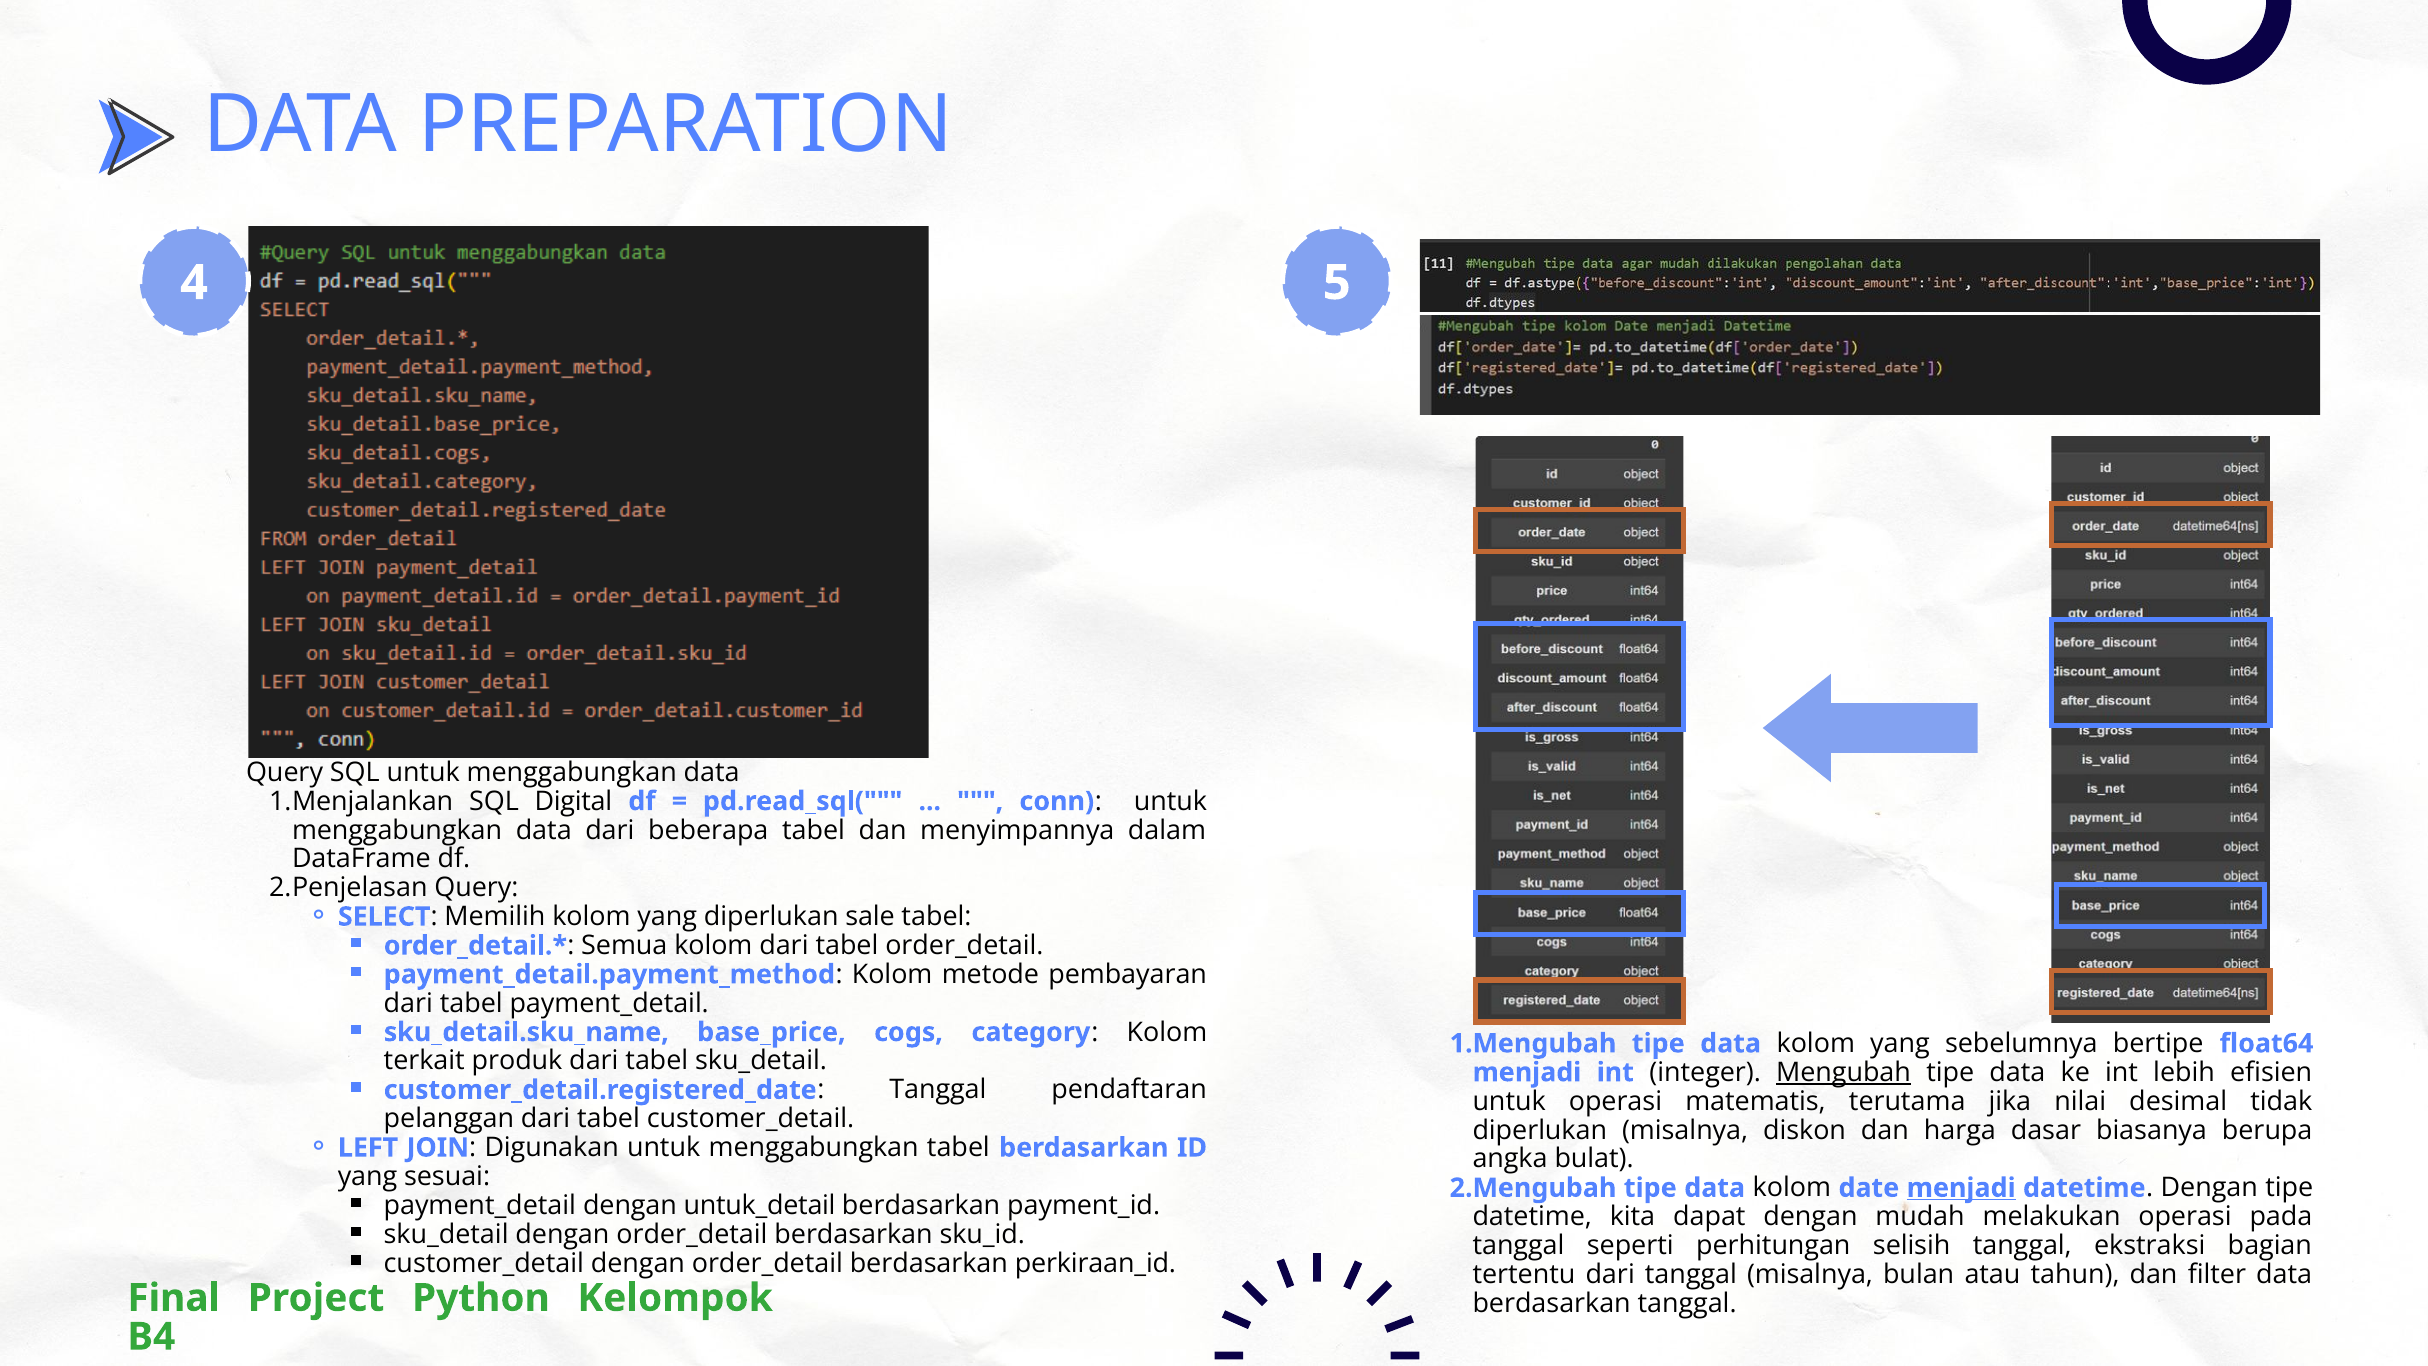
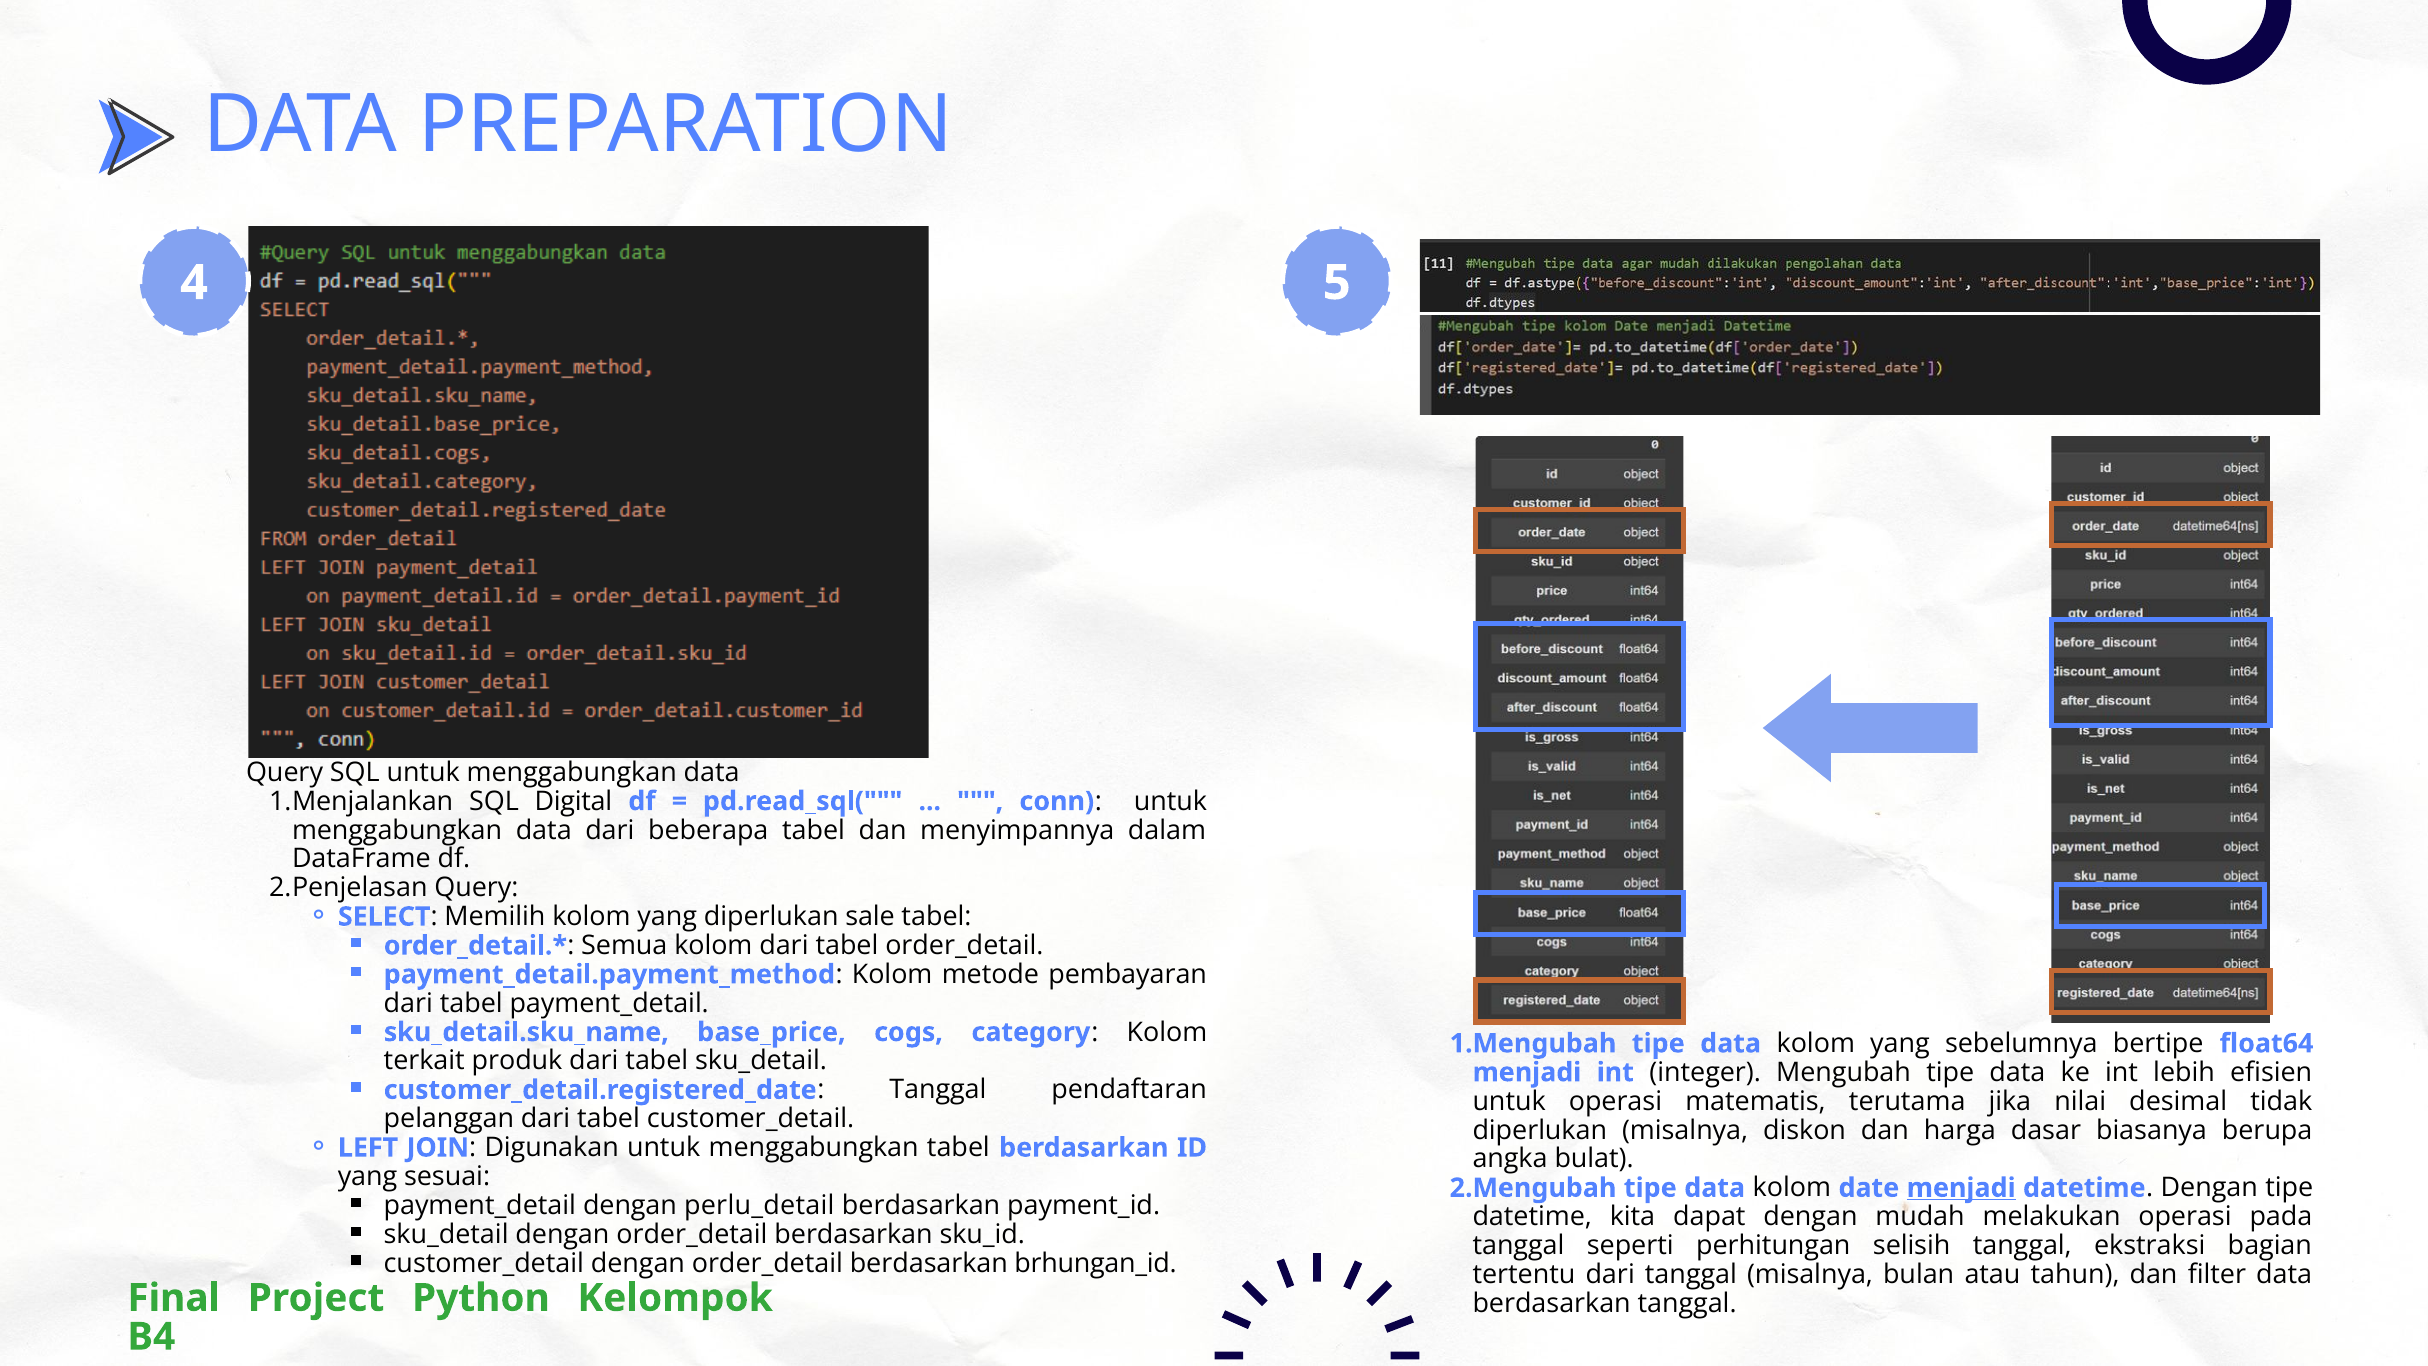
Mengubah underline: present -> none (1844, 1072)
untuk_detail: untuk_detail -> perlu_detail (759, 1205)
perkiraan_id: perkiraan_id -> brhungan_id (1096, 1263)
